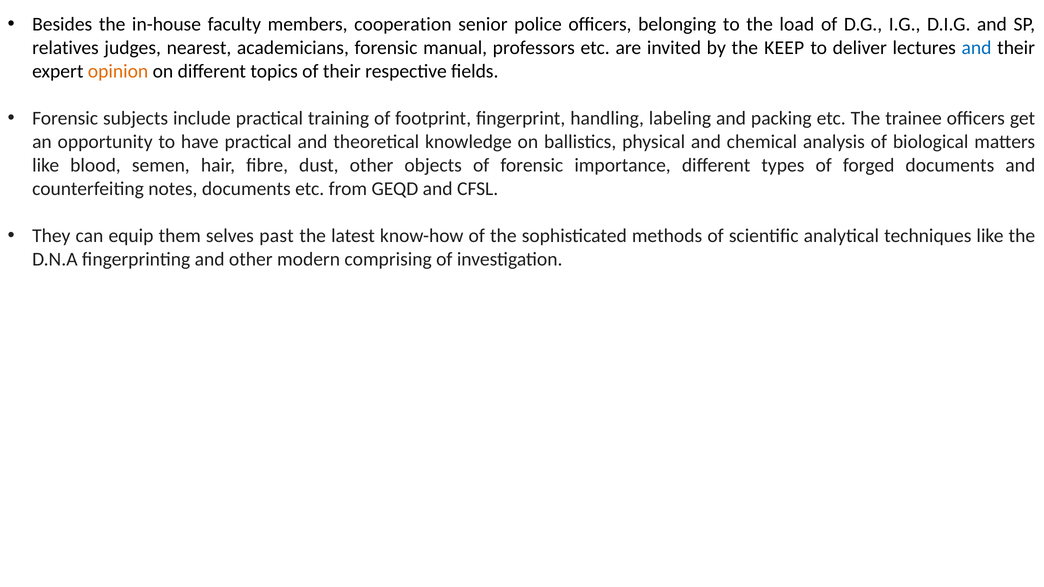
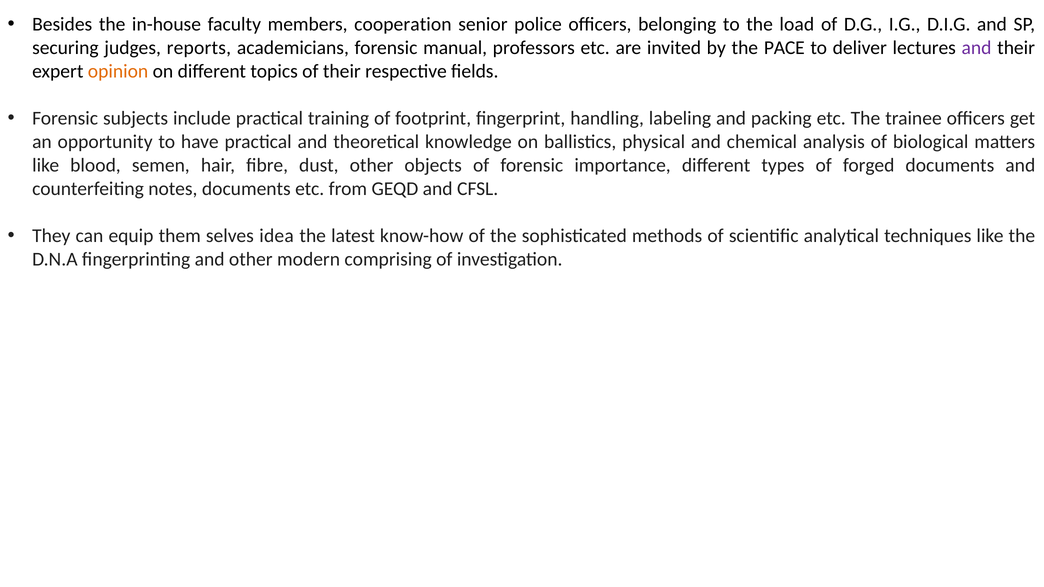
relatives: relatives -> securing (65, 48)
nearest: nearest -> reports (199, 48)
KEEP: KEEP -> PACE (784, 48)
and colour: blue -> purple (977, 48)
past: past -> idea (277, 236)
